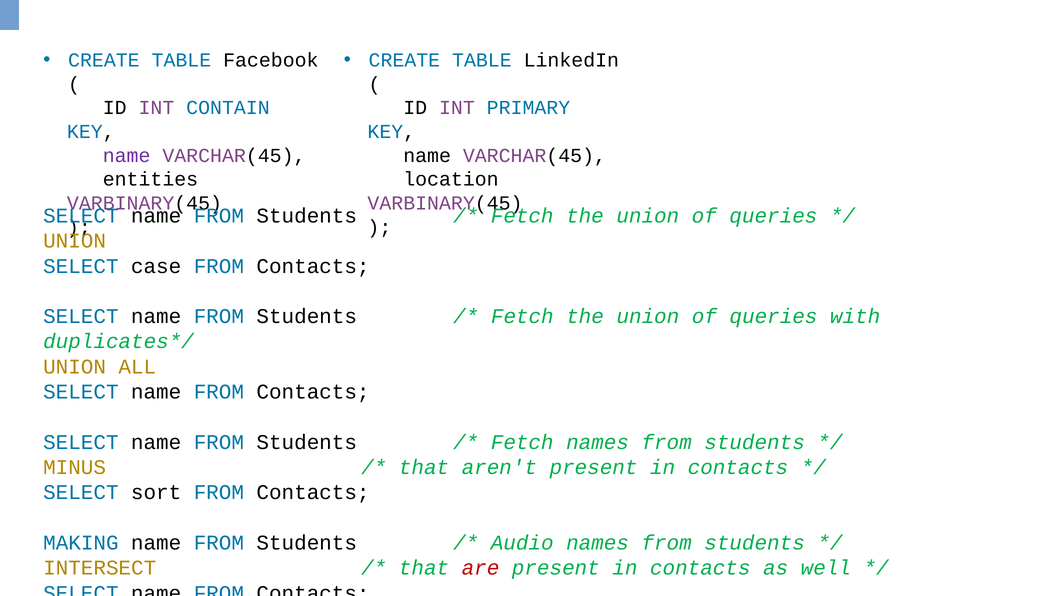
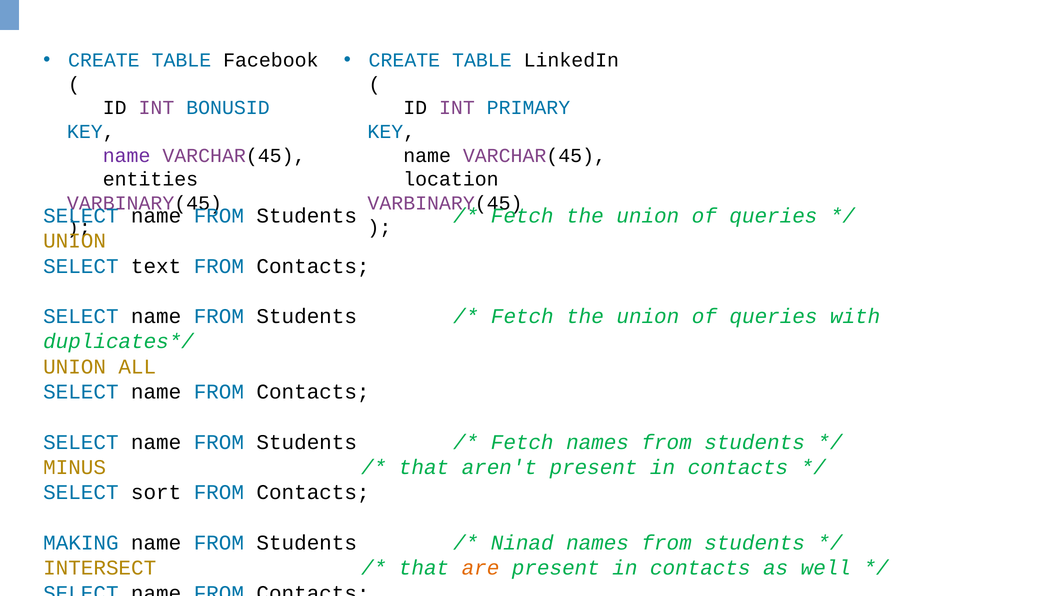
CONTAIN: CONTAIN -> BONUSID (228, 108)
case: case -> text (156, 266)
Audio: Audio -> Ninad (522, 543)
are colour: red -> orange (480, 568)
